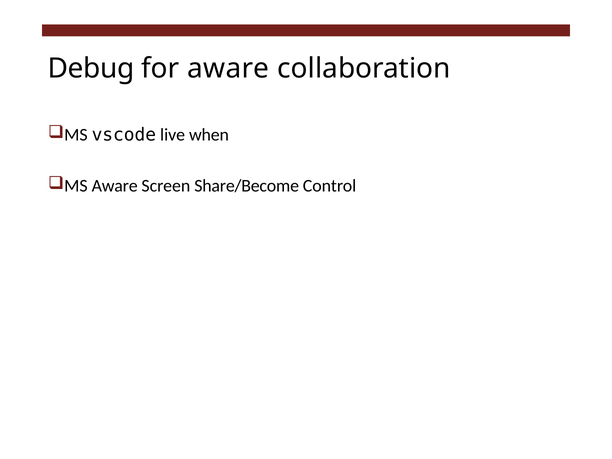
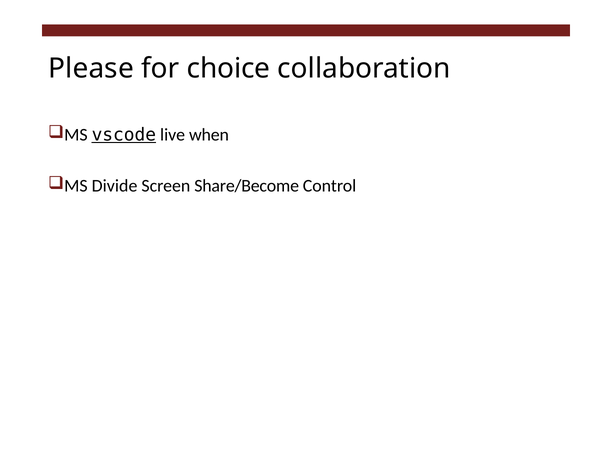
Debug: Debug -> Please (91, 69)
for aware: aware -> choice (228, 69)
vscode underline: none -> present (124, 135)
MS Aware: Aware -> Divide (115, 186)
